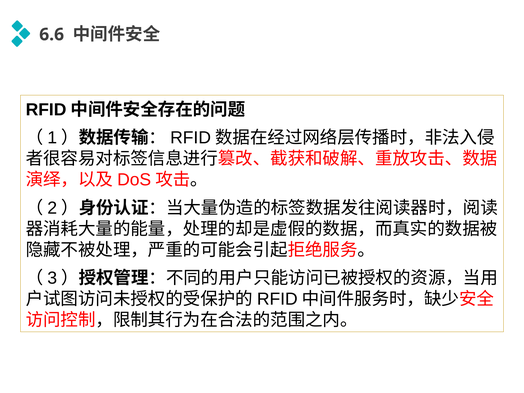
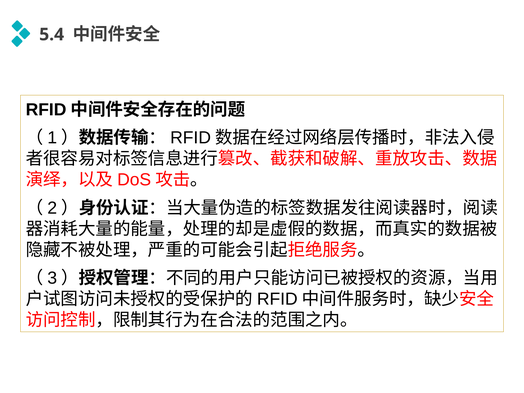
6.6: 6.6 -> 5.4 (52, 35)
